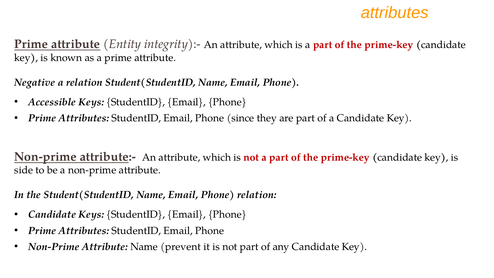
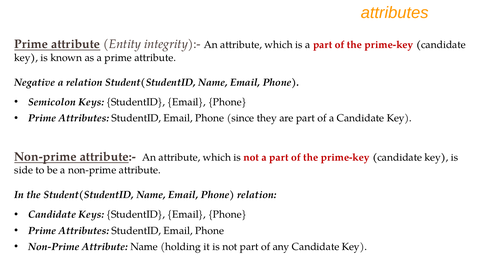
Accessible: Accessible -> Semicolon (52, 102)
prevent: prevent -> holding (181, 247)
